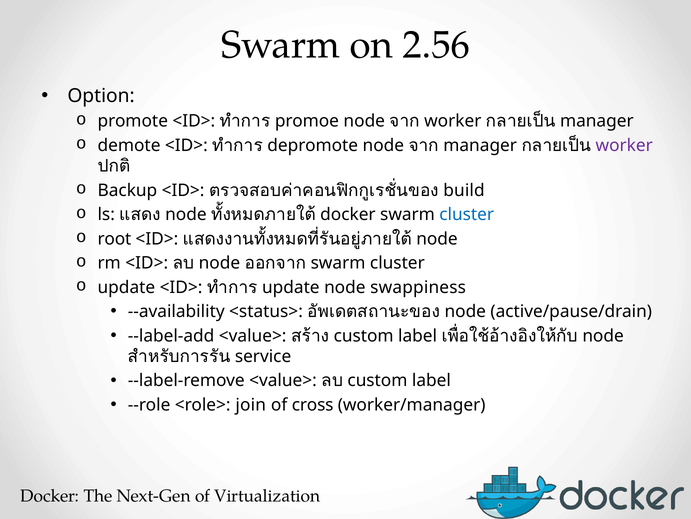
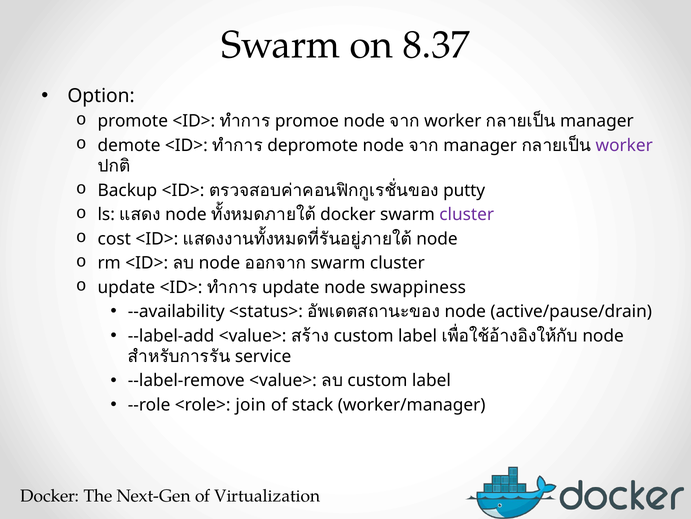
2.56: 2.56 -> 8.37 (436, 45)
build: build -> putty (464, 190)
cluster colour: blue -> purple (467, 214)
root: root -> cost (114, 239)
cross: cross -> stack (313, 404)
